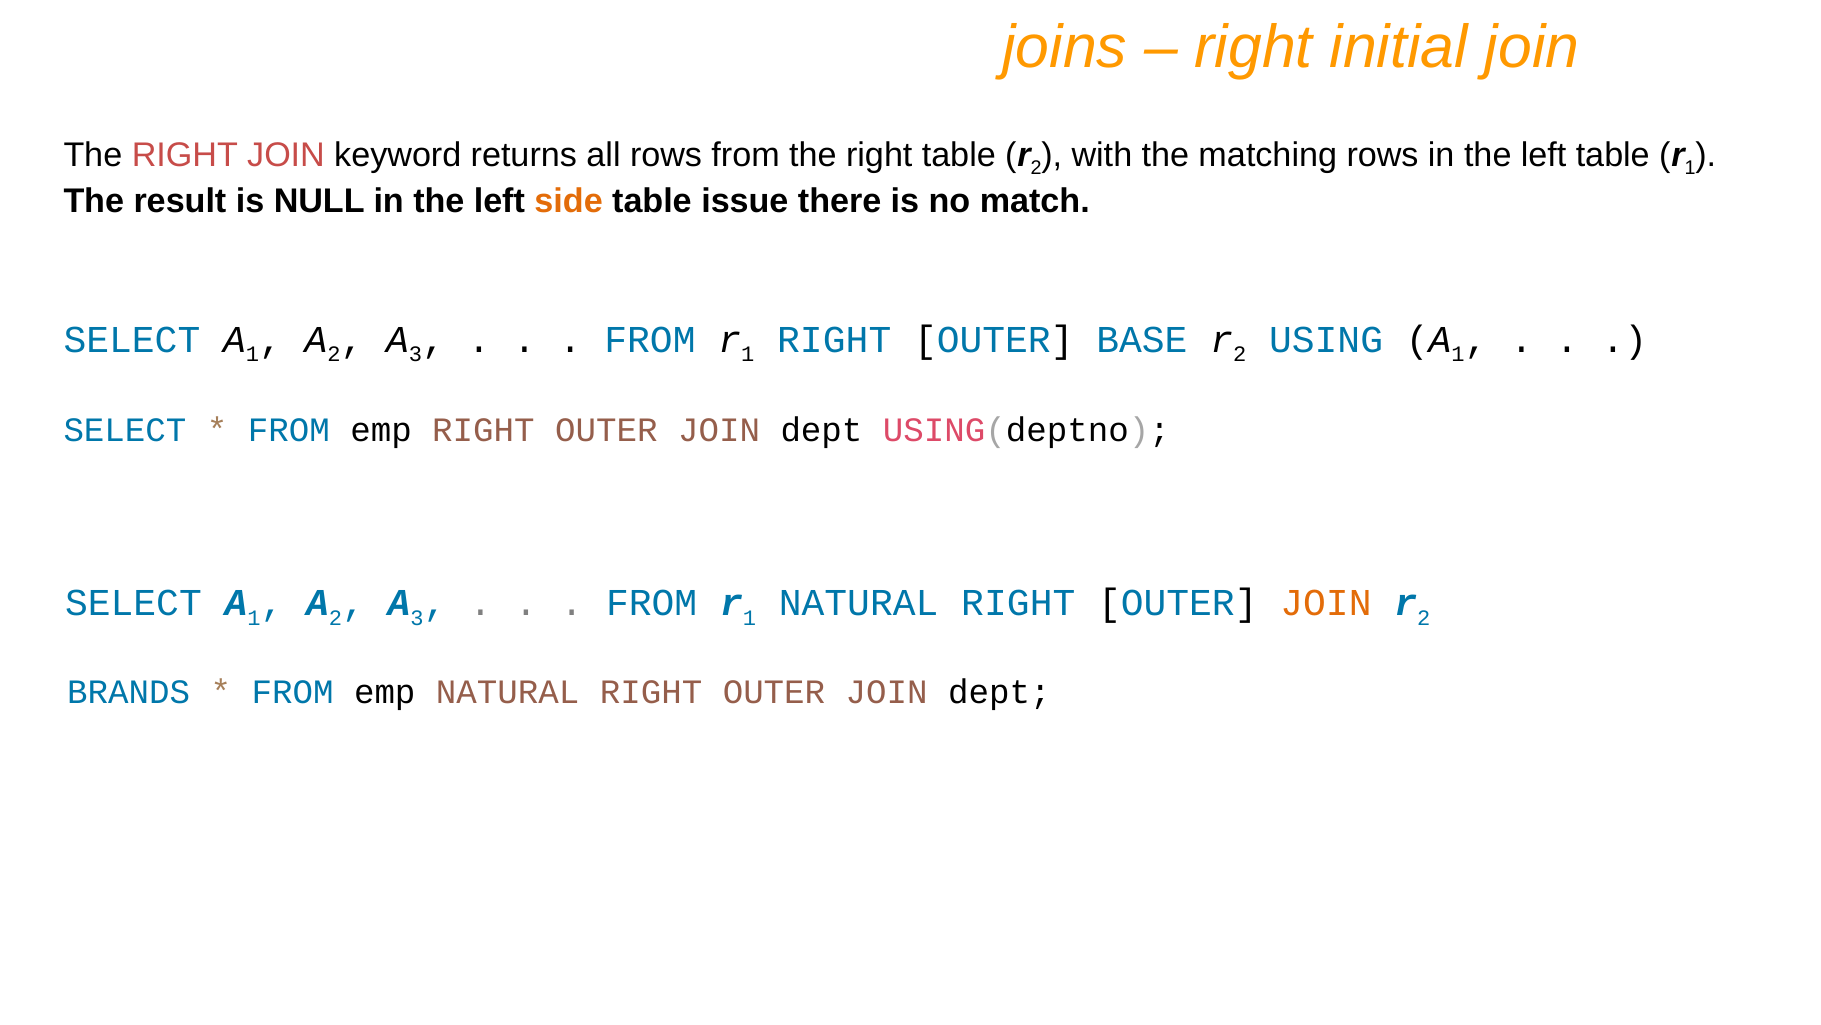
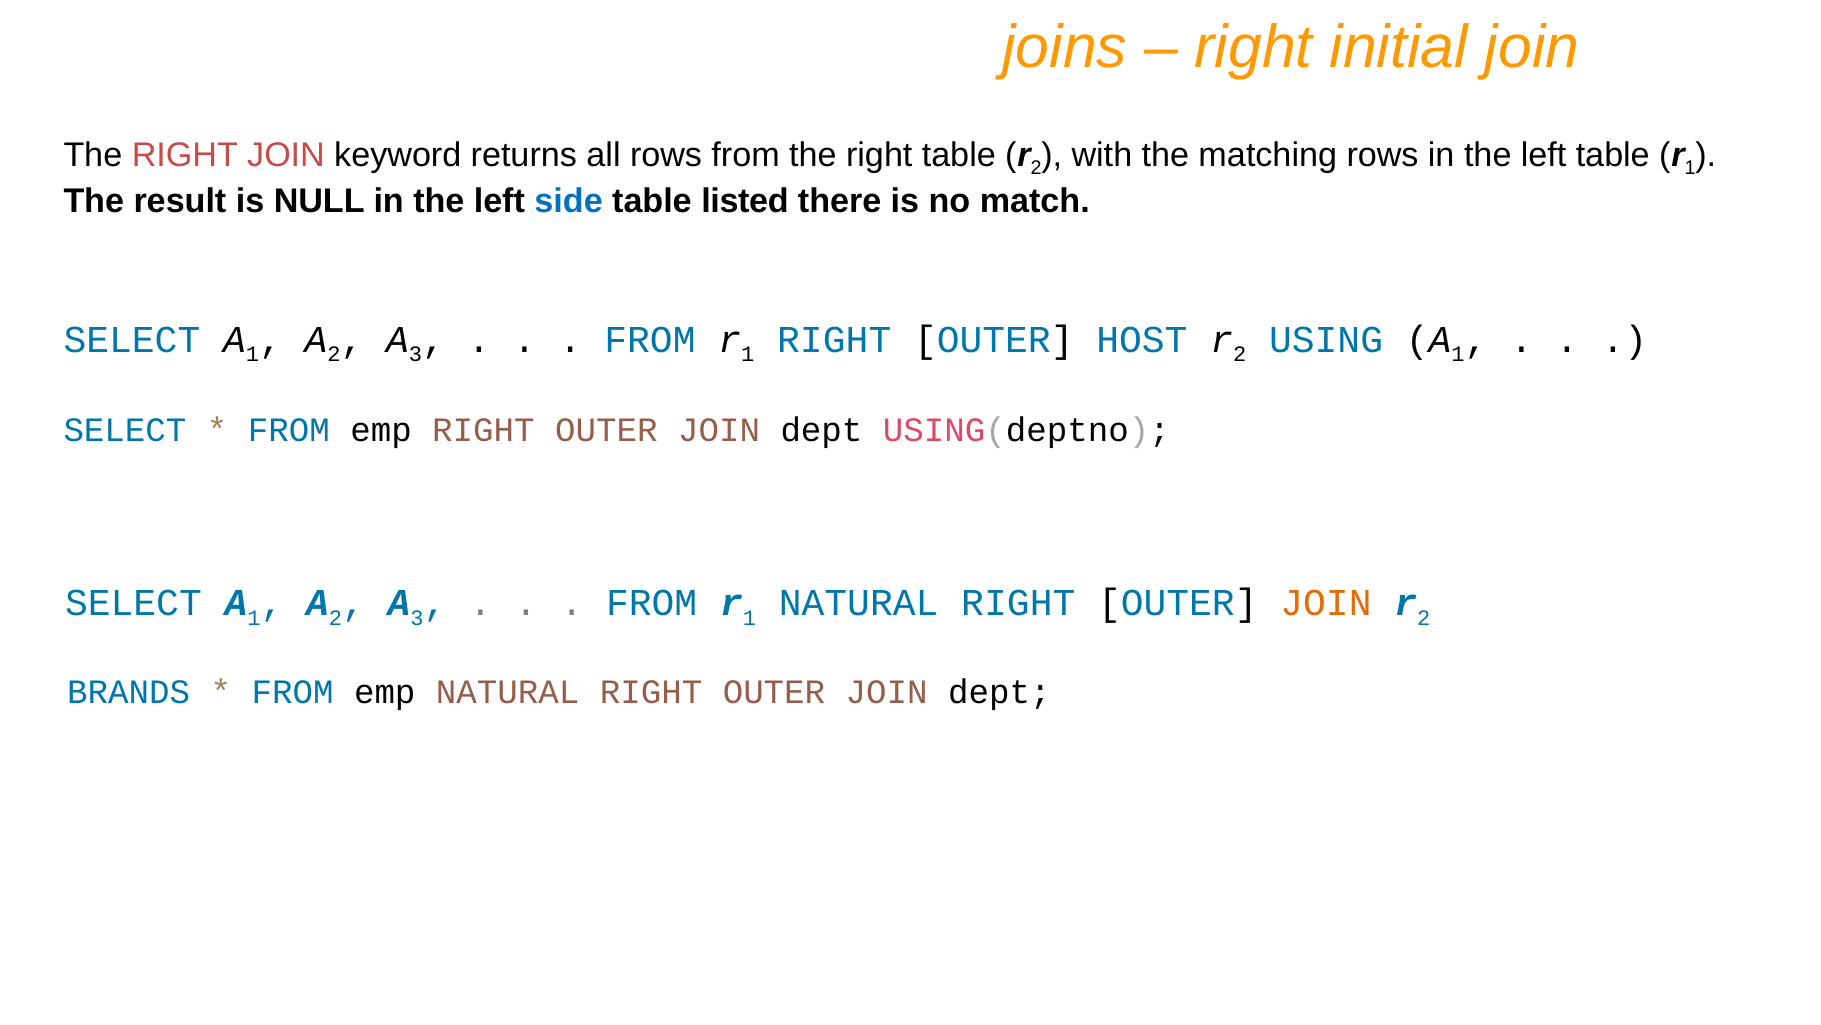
side colour: orange -> blue (569, 201)
issue: issue -> listed (745, 201)
BASE: BASE -> HOST (1142, 339)
